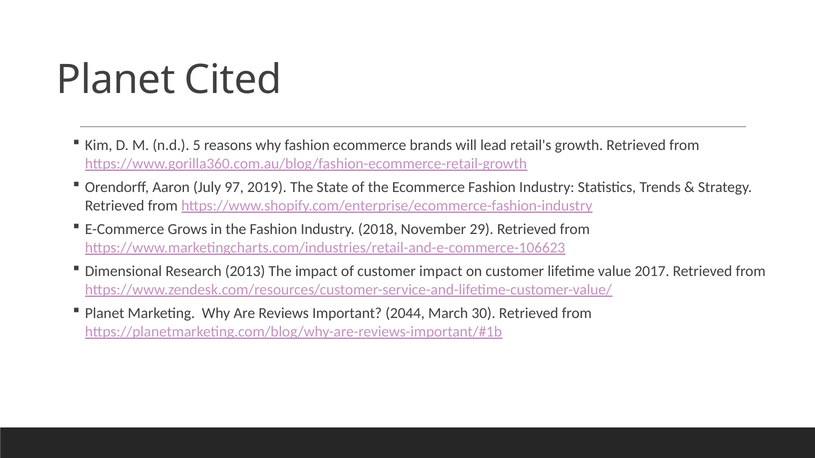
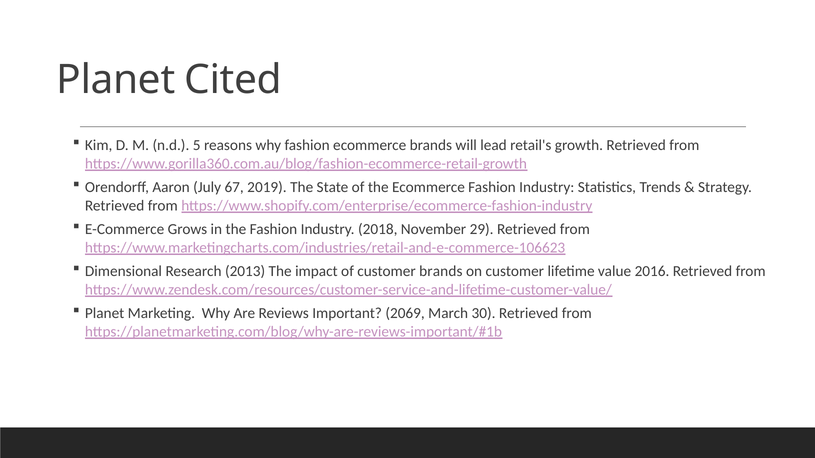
97: 97 -> 67 (234, 187)
customer impact: impact -> brands (441, 272)
2017: 2017 -> 2016 (652, 272)
2044: 2044 -> 2069 (405, 314)
